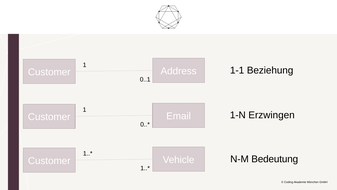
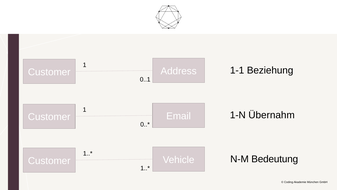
Erzwingen: Erzwingen -> Übernahm (272, 115)
